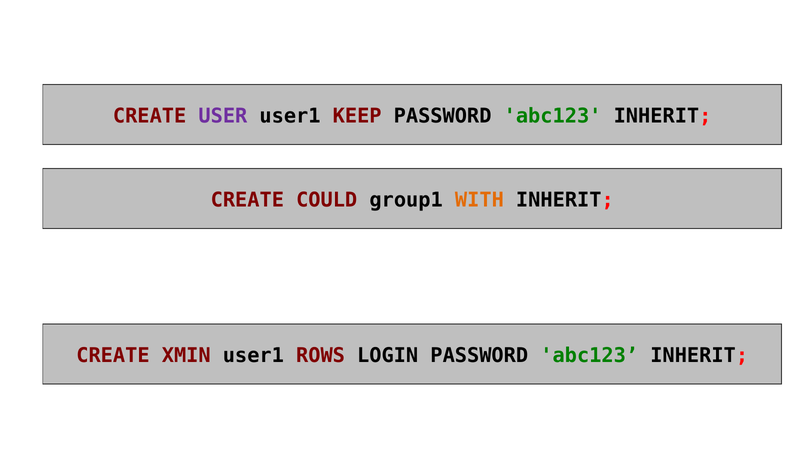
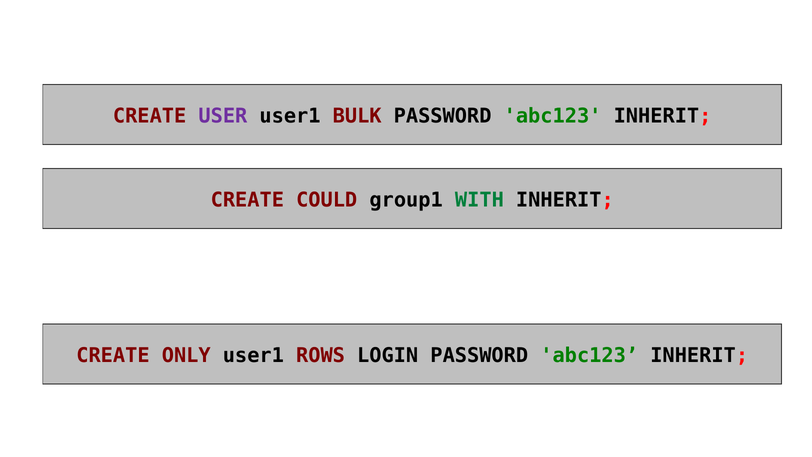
KEEP: KEEP -> BULK (357, 116)
WITH colour: orange -> green (479, 200)
XMIN: XMIN -> ONLY (186, 355)
